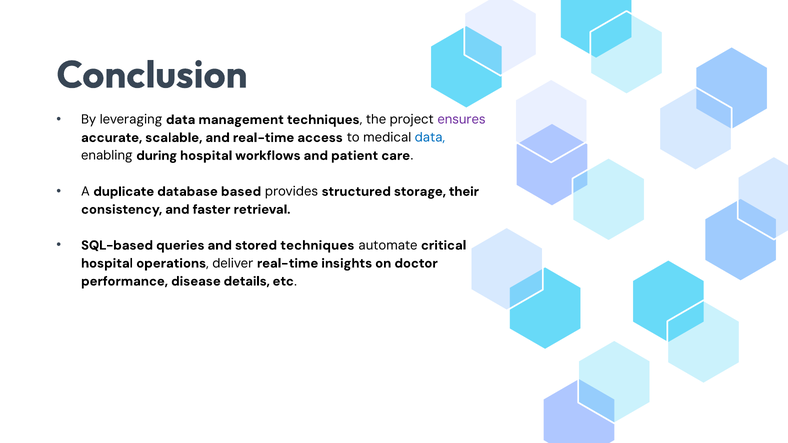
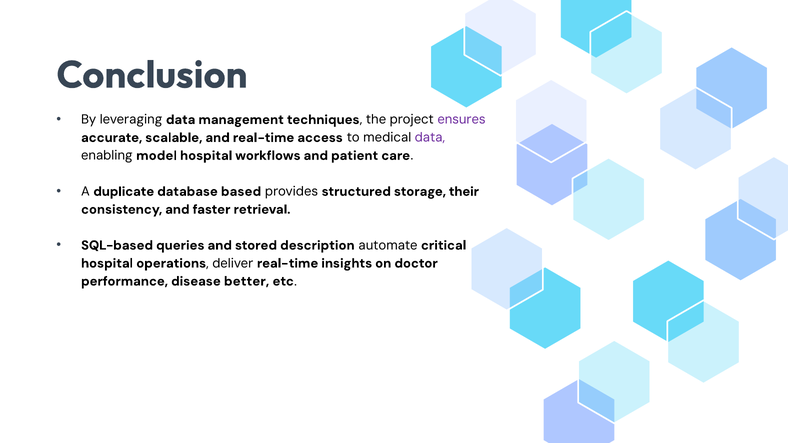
data colour: blue -> purple (430, 138)
during: during -> model (157, 156)
stored techniques: techniques -> description (317, 245)
details: details -> better (247, 281)
